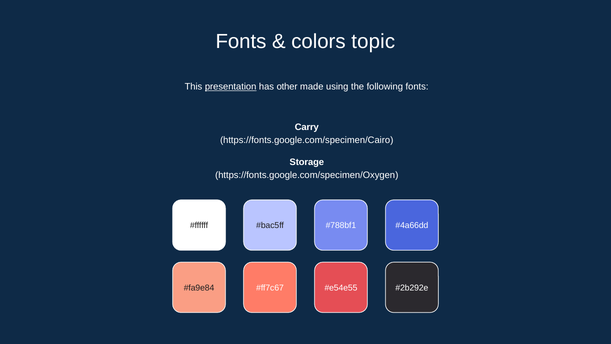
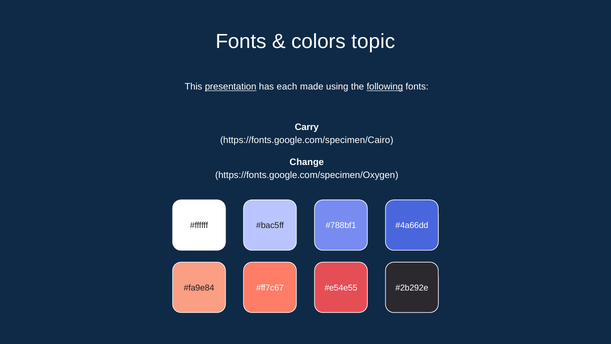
other: other -> each (287, 87)
following underline: none -> present (385, 87)
Storage: Storage -> Change (307, 162)
